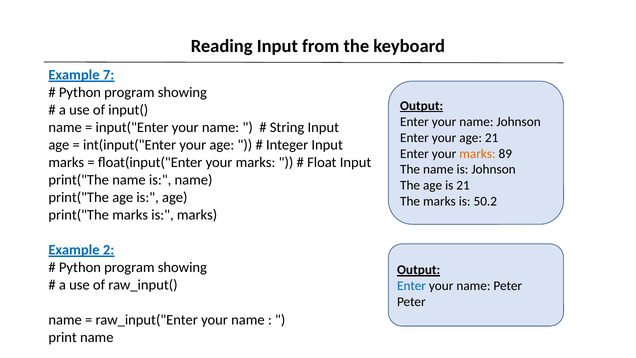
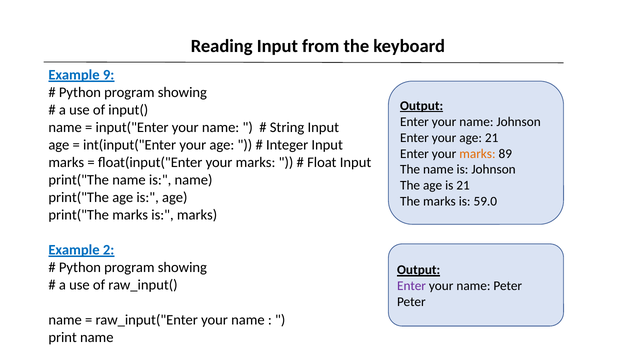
7: 7 -> 9 (109, 75)
50.2: 50.2 -> 59.0 (485, 201)
Enter colour: blue -> purple (412, 286)
